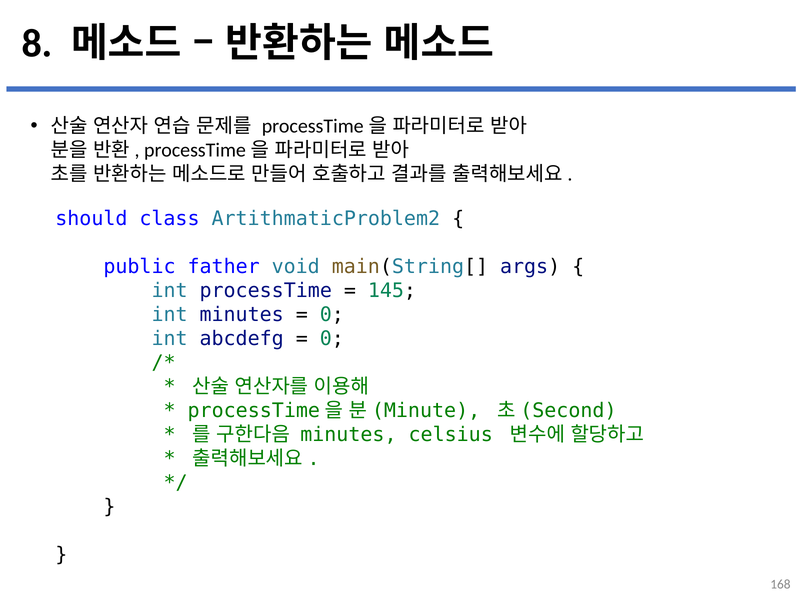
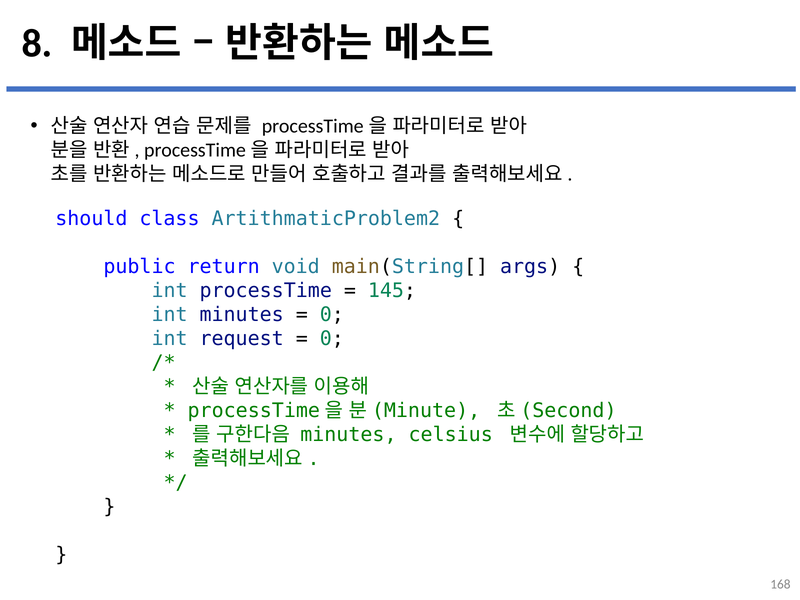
father: father -> return (224, 267)
abcdefg: abcdefg -> request (242, 339)
